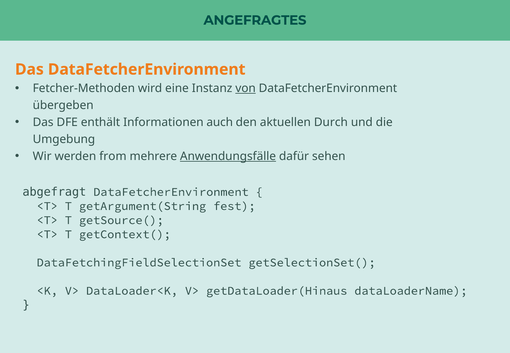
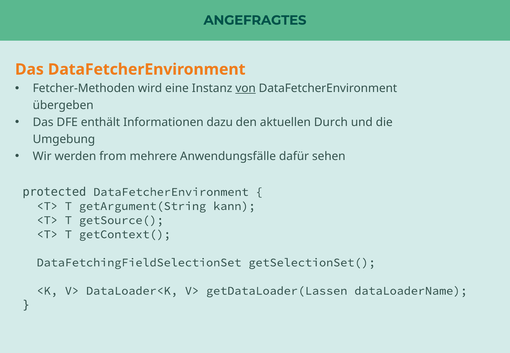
auch: auch -> dazu (220, 122)
Anwendungsfälle underline: present -> none (228, 156)
abgefragt: abgefragt -> protected (54, 192)
fest: fest -> kann (234, 206)
getDataLoader(Hinaus: getDataLoader(Hinaus -> getDataLoader(Lassen (277, 291)
